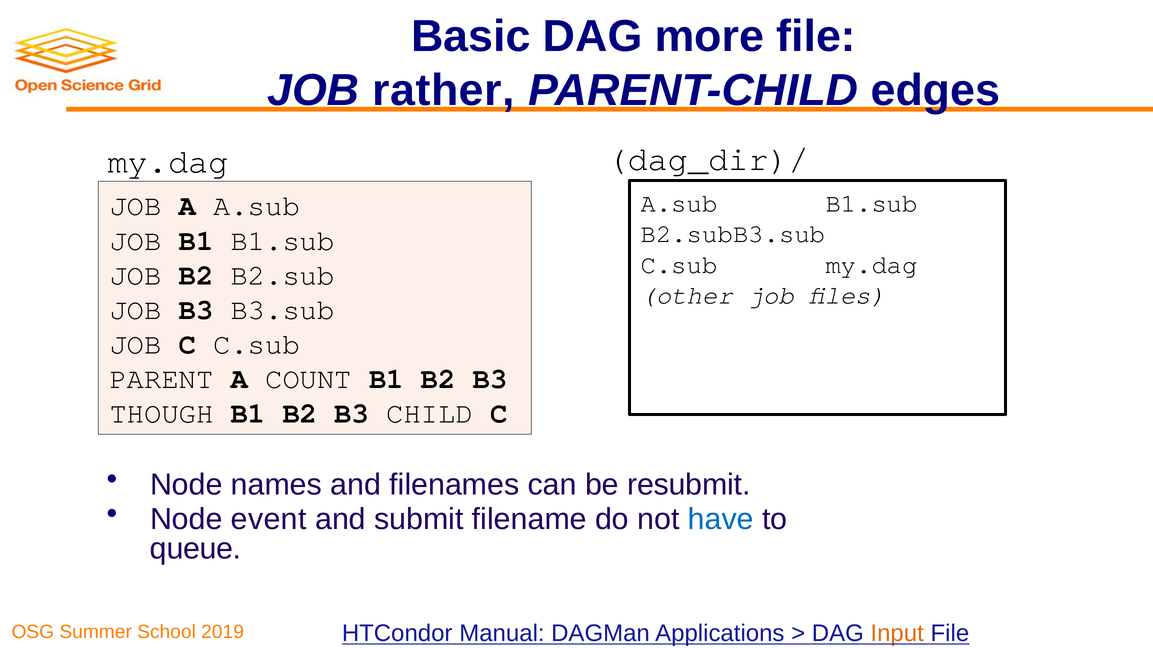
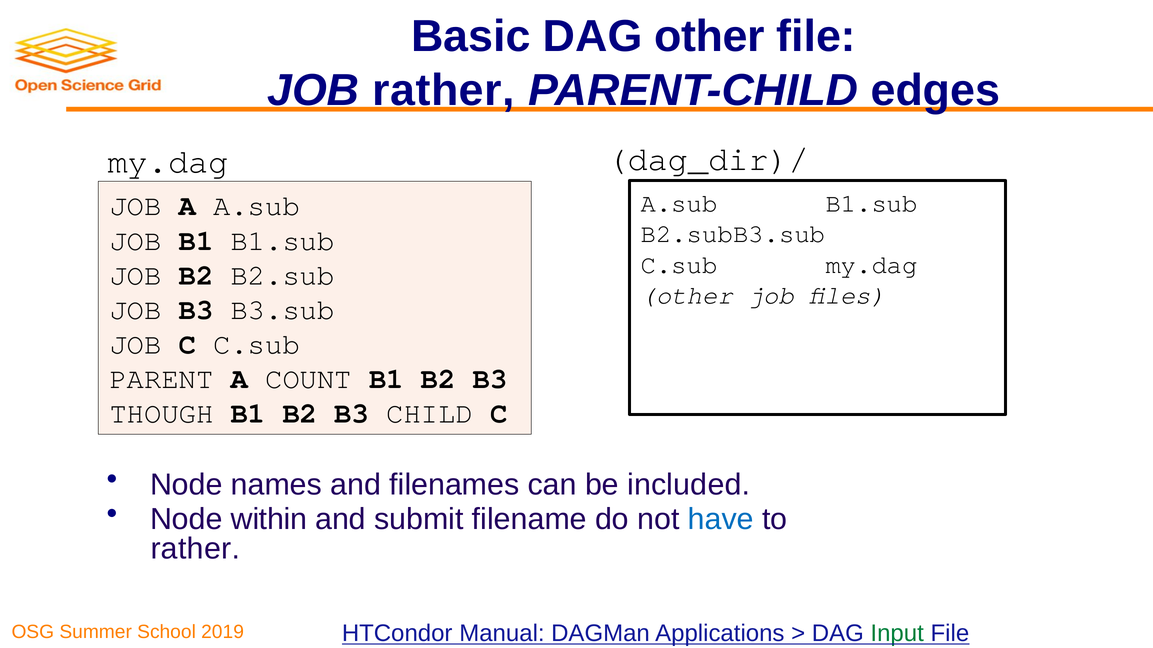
DAG more: more -> other (710, 37)
resubmit: resubmit -> included (689, 485)
event: event -> within (269, 520)
queue: queue -> rather (195, 549)
Input colour: orange -> green (897, 634)
